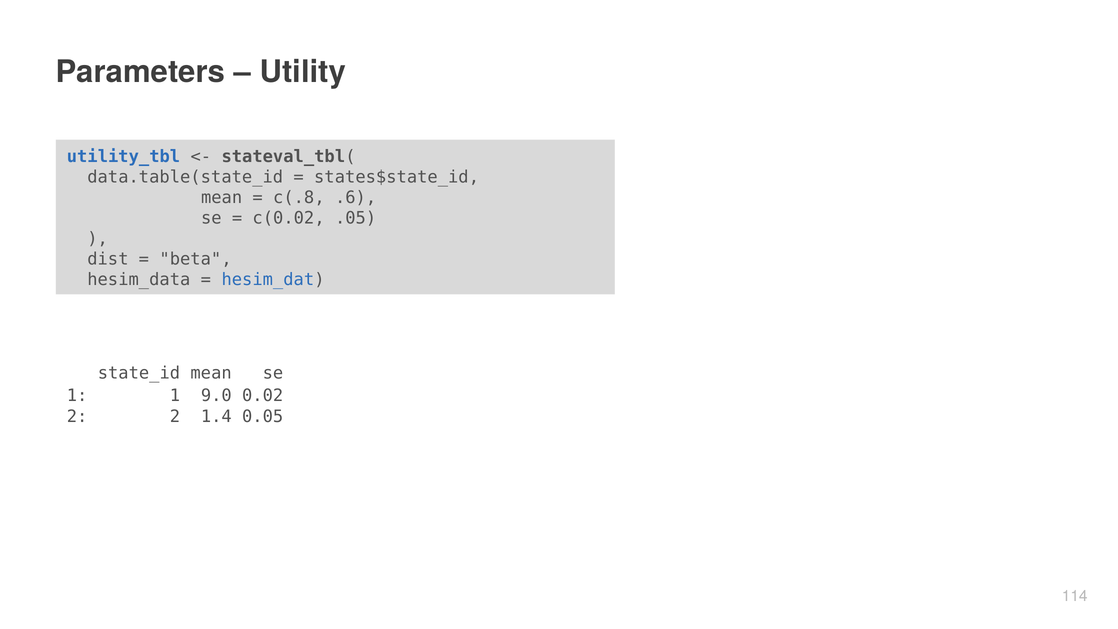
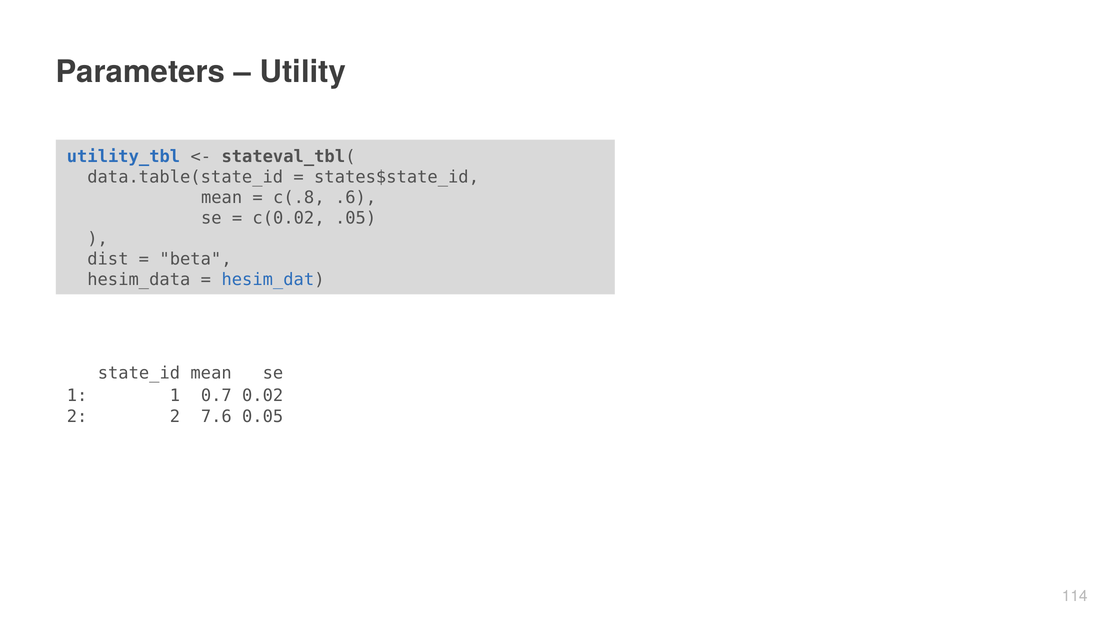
9.0: 9.0 -> 0.7 (216, 396)
1.4: 1.4 -> 7.6 (216, 416)
